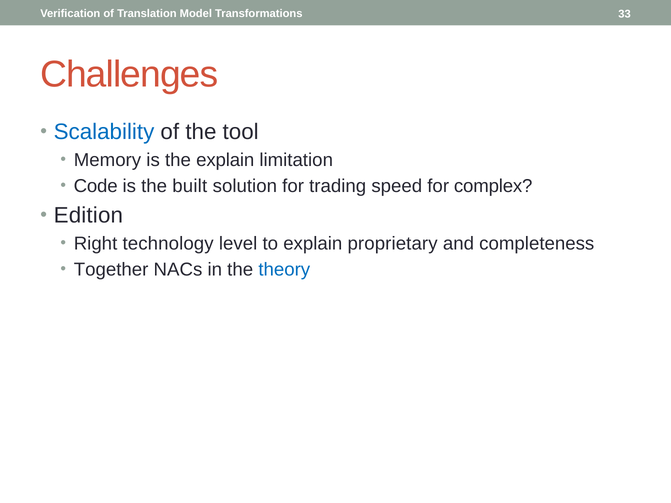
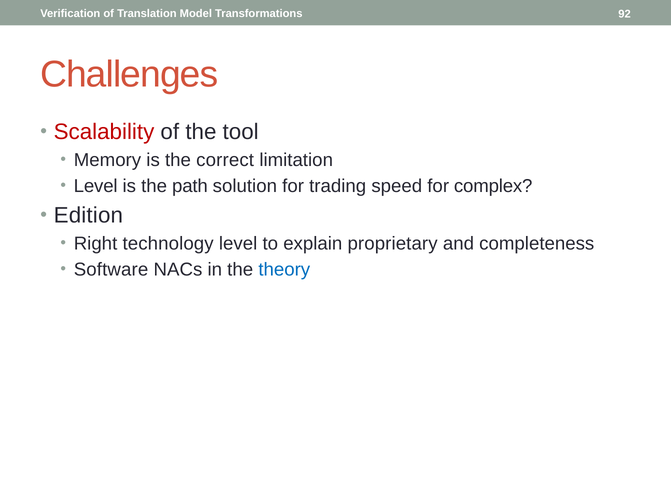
33: 33 -> 92 (625, 14)
Scalability colour: blue -> red (104, 132)
the explain: explain -> correct (225, 160)
Code: Code -> Level (96, 186)
built: built -> path (190, 186)
Together: Together -> Software (111, 270)
